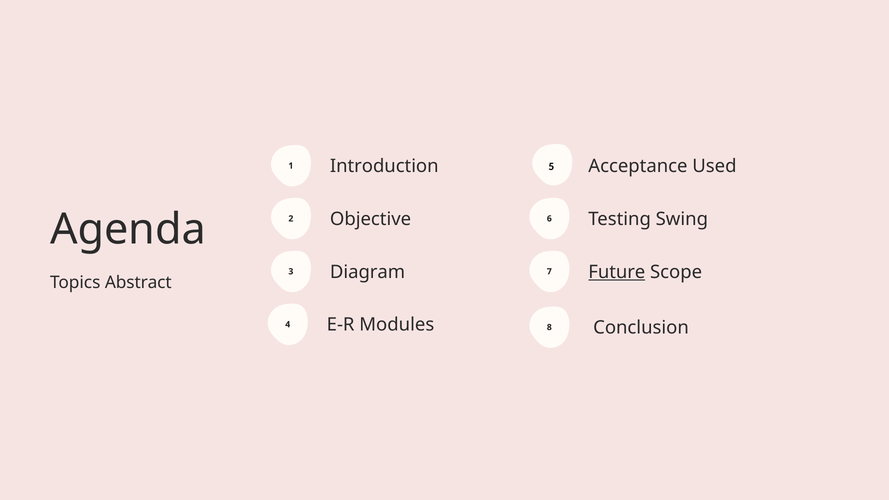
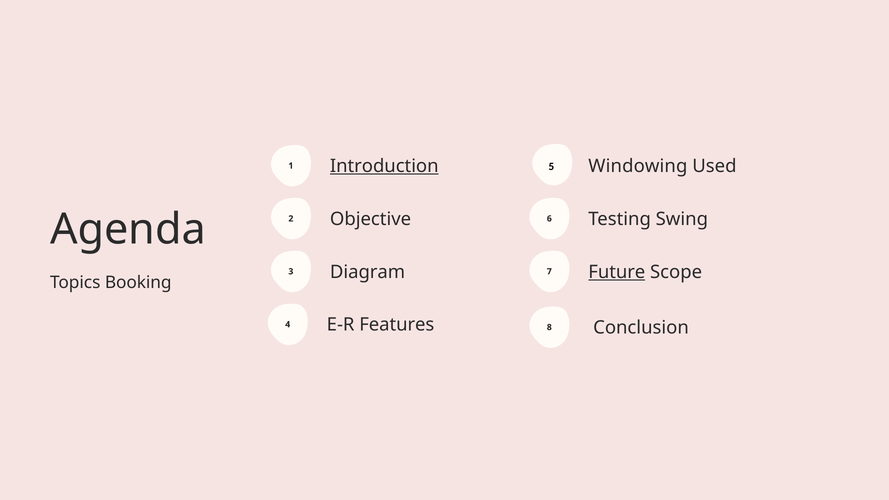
Introduction underline: none -> present (384, 166)
Acceptance: Acceptance -> Windowing (638, 166)
Abstract: Abstract -> Booking (138, 283)
Modules: Modules -> Features (397, 325)
